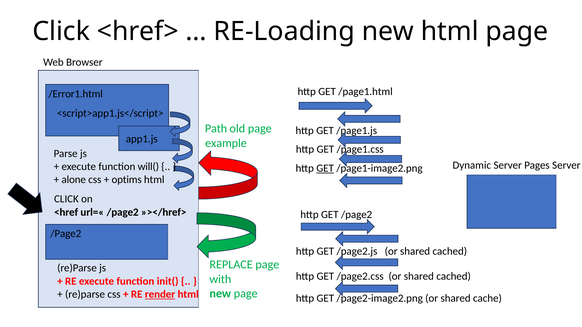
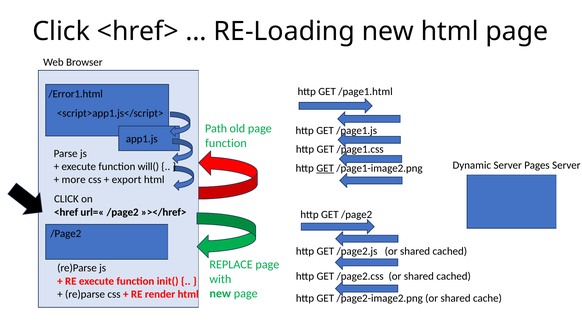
example: example -> function (226, 143)
alone: alone -> more (74, 180)
optims: optims -> export (127, 180)
render underline: present -> none (160, 295)
